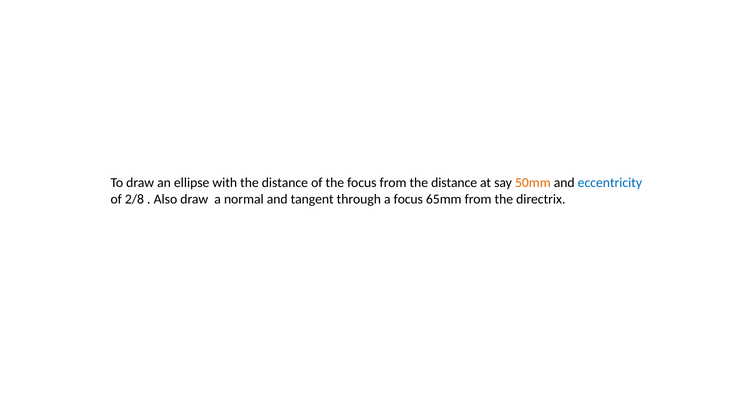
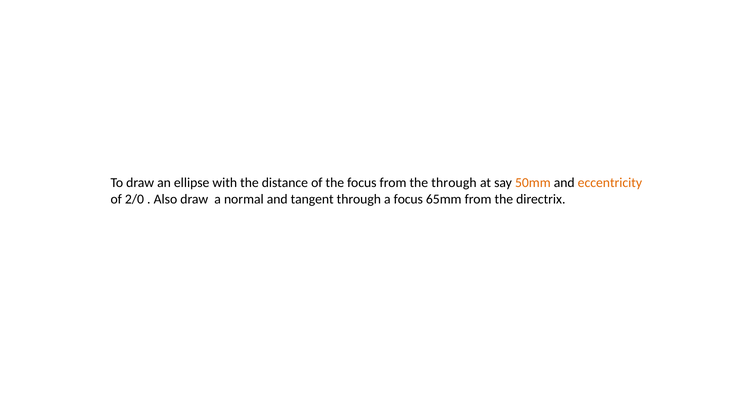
from the distance: distance -> through (454, 183)
eccentricity colour: blue -> orange (610, 183)
2/8: 2/8 -> 2/0 (134, 199)
